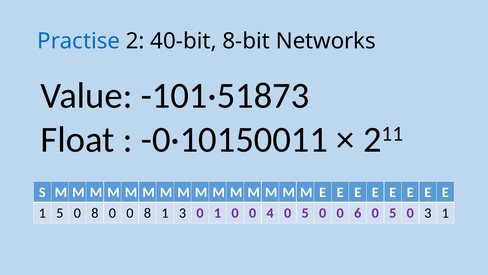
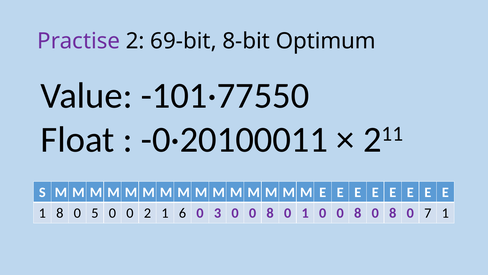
Practise colour: blue -> purple (79, 41)
40-bit: 40-bit -> 69-bit (184, 41)
Networks: Networks -> Optimum (326, 41)
-101·51873: -101·51873 -> -101·77550 (225, 96)
-0·10150011: -0·10150011 -> -0·20100011 (234, 139)
1 5: 5 -> 8 (60, 213)
8: 8 -> 5 (95, 213)
0 0 8: 8 -> 2 (147, 213)
1 3: 3 -> 6 (182, 213)
0 1: 1 -> 3 (218, 213)
4: 4 -> 8 (270, 213)
5: 5 -> 1 (305, 213)
6: 6 -> 8 (358, 213)
5: 5 -> 8 (393, 213)
0 3: 3 -> 7 (428, 213)
